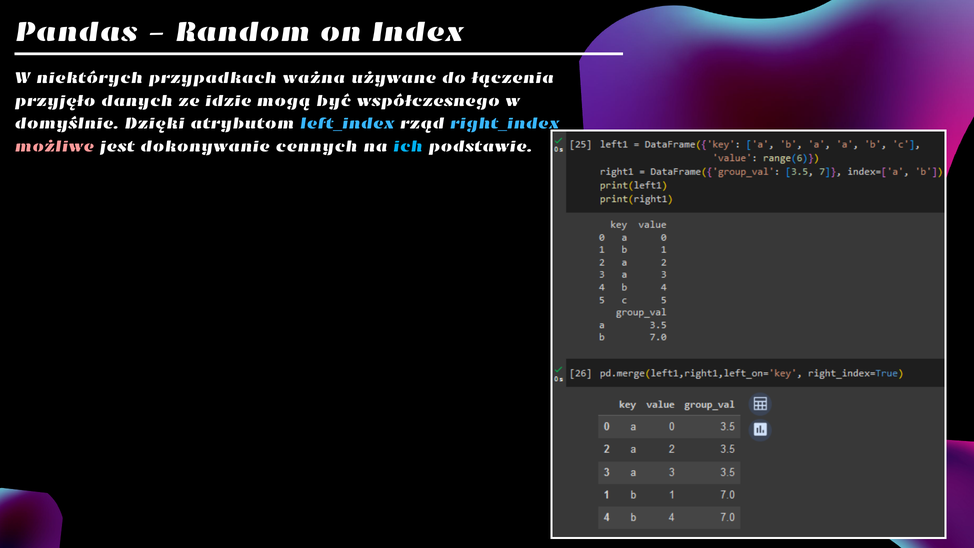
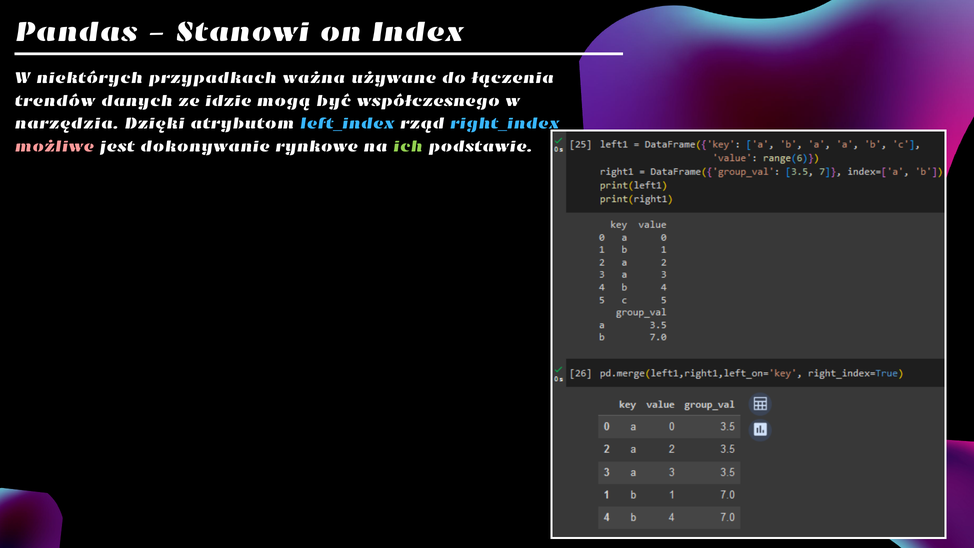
Random: Random -> Stanowi (243, 32)
przyjęło: przyjęło -> trendów (55, 101)
domyślnie: domyślnie -> narzędzia (67, 124)
cennych: cennych -> rynkowe (317, 146)
ich colour: light blue -> light green (408, 146)
